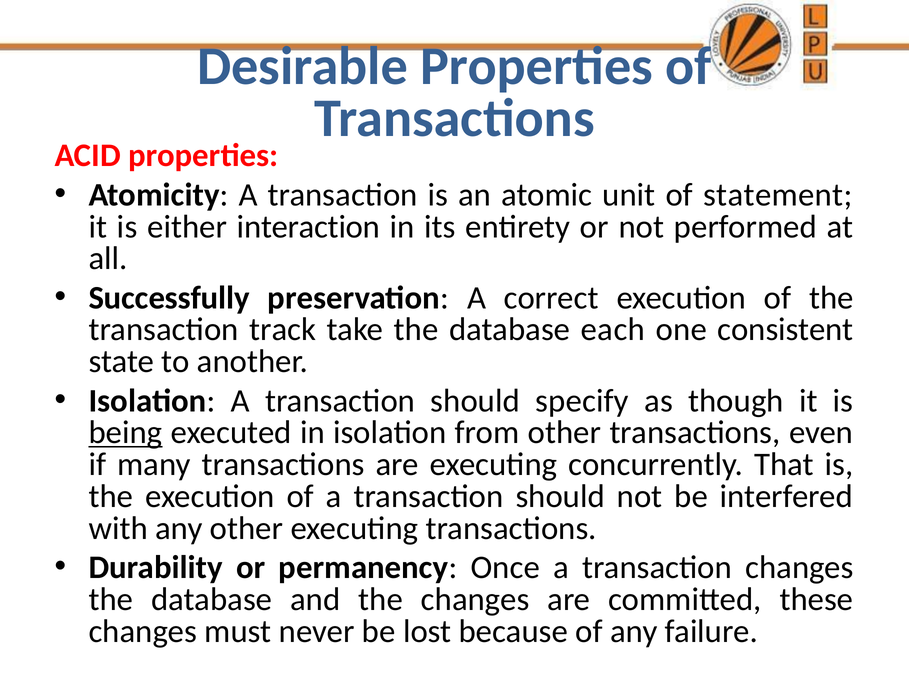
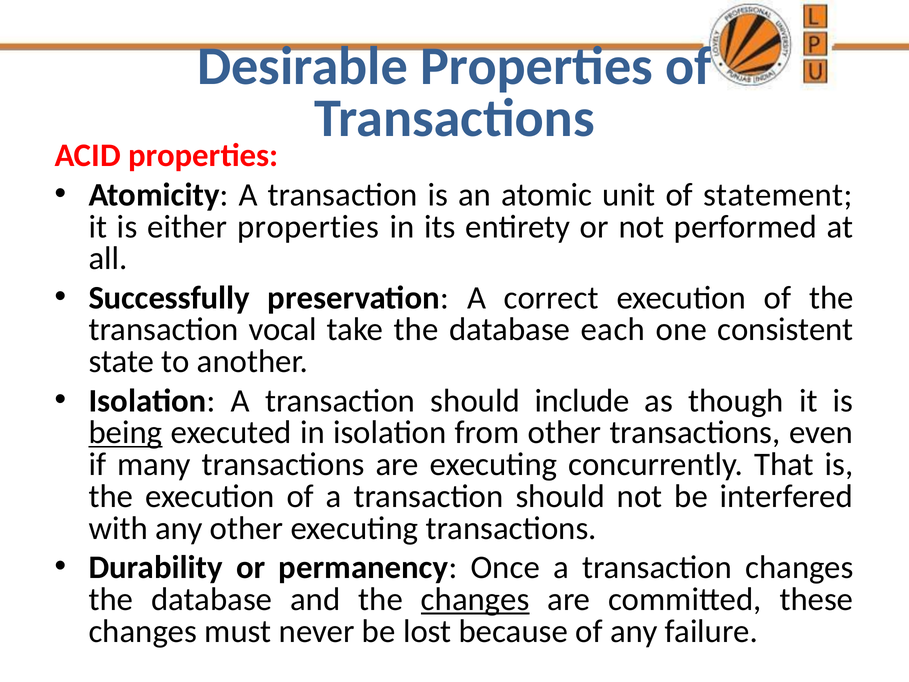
either interaction: interaction -> properties (308, 227)
track: track -> vocal (283, 330)
specify: specify -> include (582, 401)
changes underline: none -> present (475, 599)
